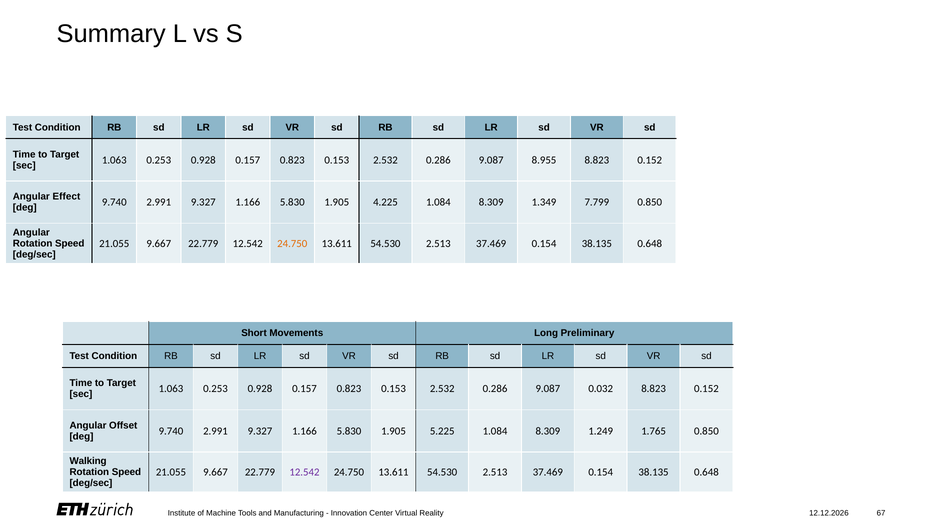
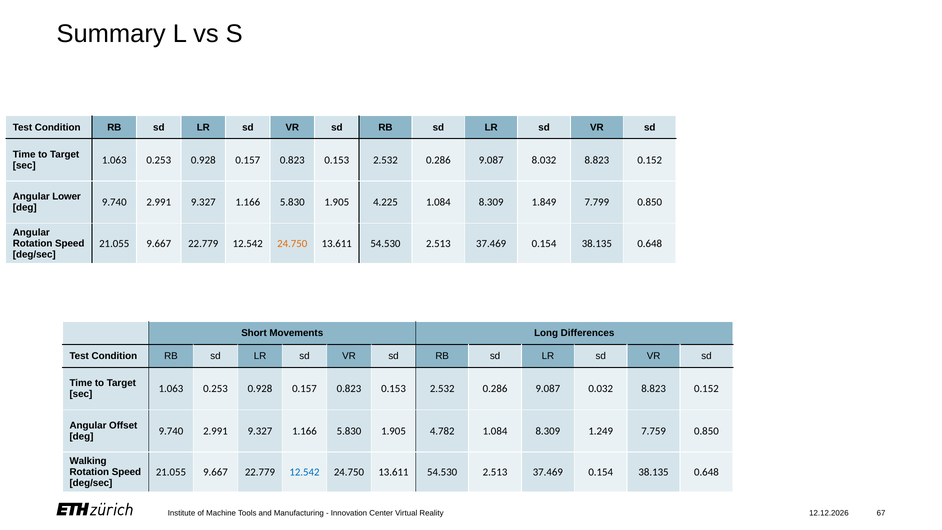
8.955: 8.955 -> 8.032 (544, 160)
Effect: Effect -> Lower (67, 197)
1.349: 1.349 -> 1.849 (544, 202)
Preliminary: Preliminary -> Differences (588, 333)
5.225: 5.225 -> 4.782 (442, 431)
1.765: 1.765 -> 7.759 (654, 431)
12.542 colour: purple -> blue (304, 472)
